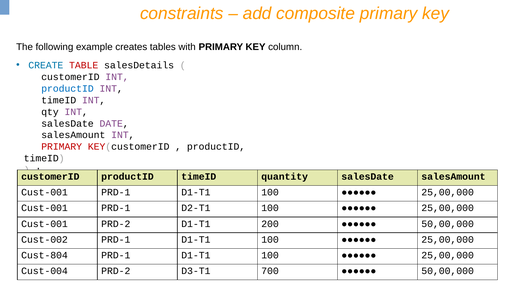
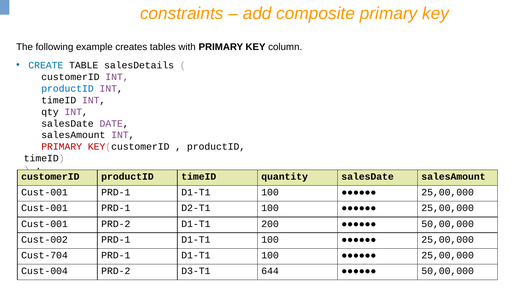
TABLE colour: red -> black (84, 65)
Cust-804: Cust-804 -> Cust-704 (45, 256)
700: 700 -> 644 (270, 271)
